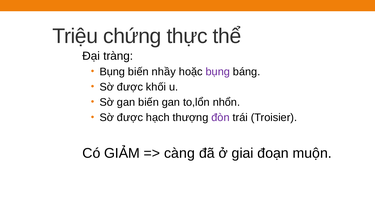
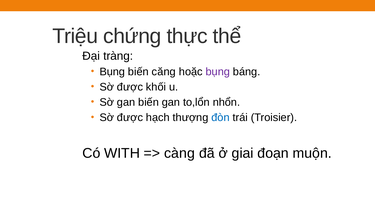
nhầy: nhầy -> căng (164, 72)
đòn colour: purple -> blue (221, 118)
GIẢM: GIẢM -> WITH (122, 153)
